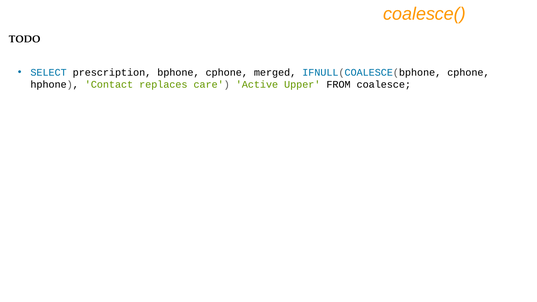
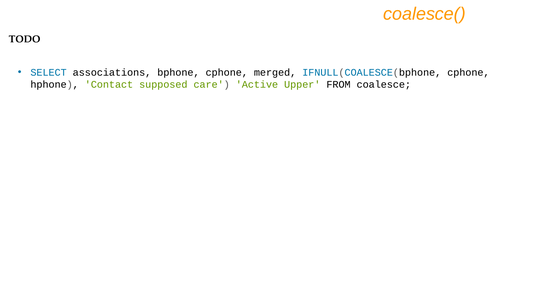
prescription: prescription -> associations (112, 73)
replaces: replaces -> supposed (163, 85)
